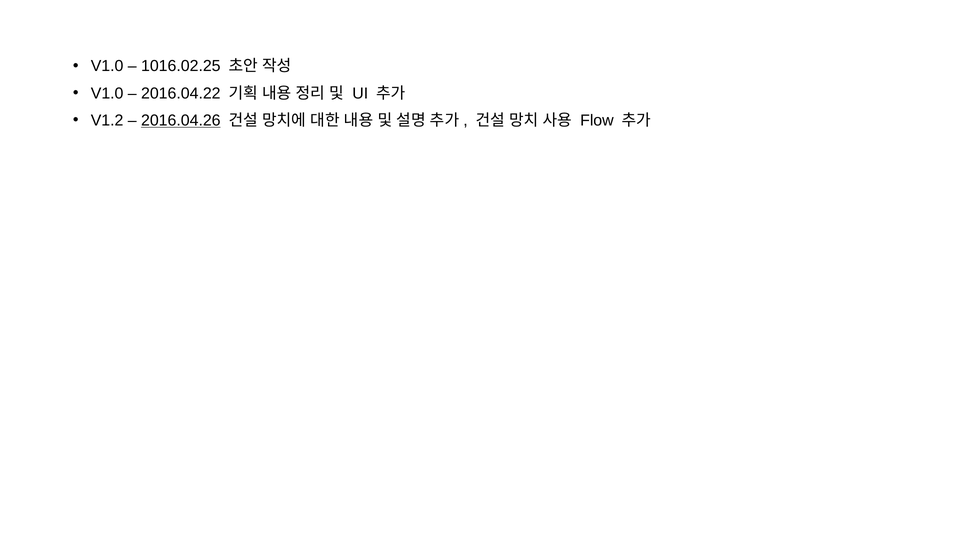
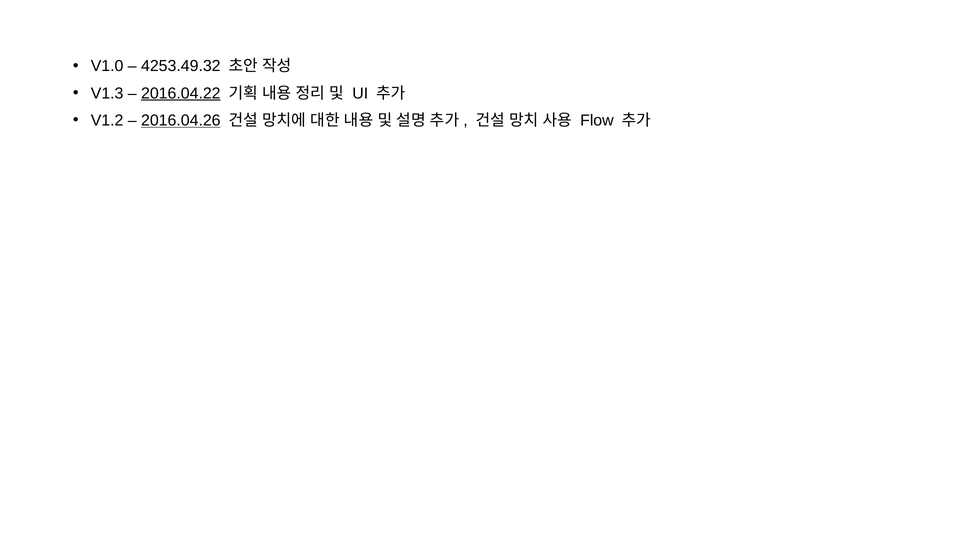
1016.02.25: 1016.02.25 -> 4253.49.32 (181, 66)
V1.0: V1.0 -> V1.3 (107, 93)
2016.04.22 underline: none -> present (181, 93)
